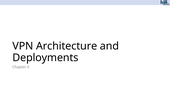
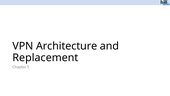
Deployments: Deployments -> Replacement (45, 57)
